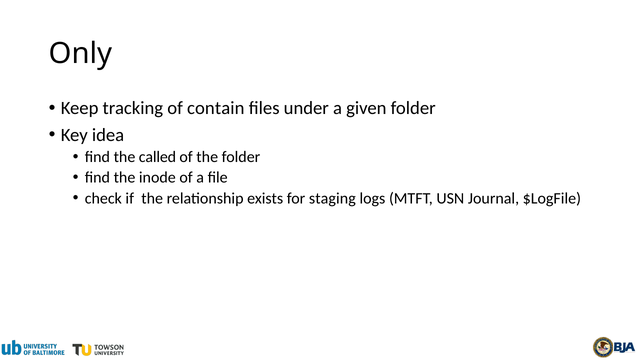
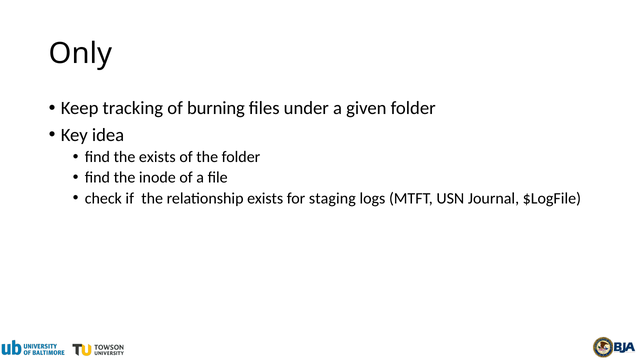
contain: contain -> burning (216, 108)
the called: called -> exists (157, 157)
